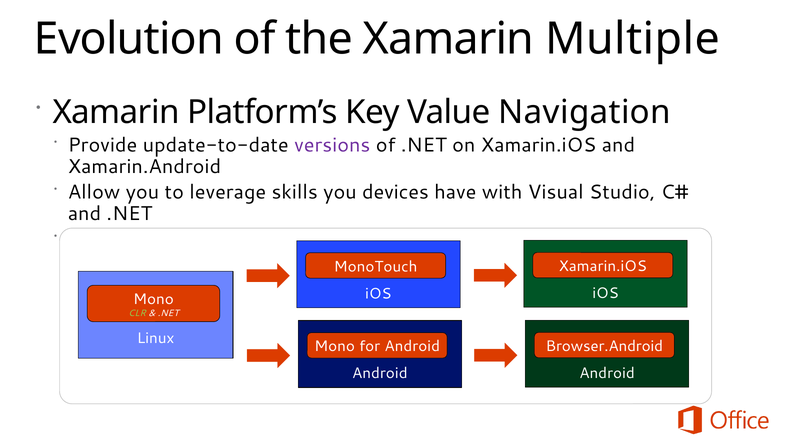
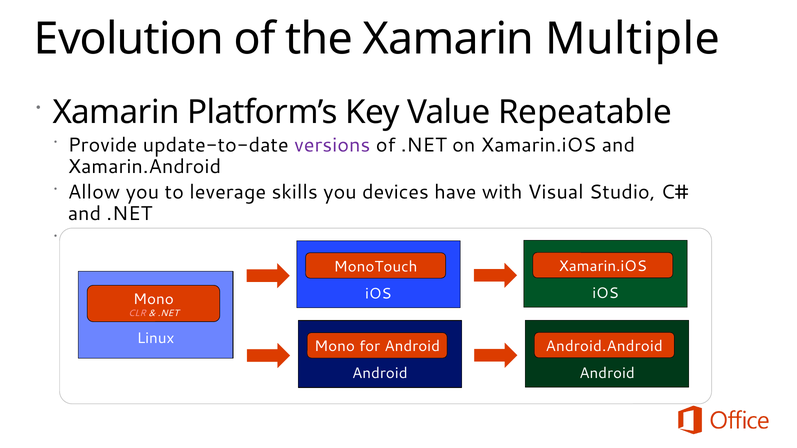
Navigation: Navigation -> Repeatable (585, 112)
CLR colour: light green -> pink (137, 313)
Browser.Android: Browser.Android -> Android.Android (604, 346)
